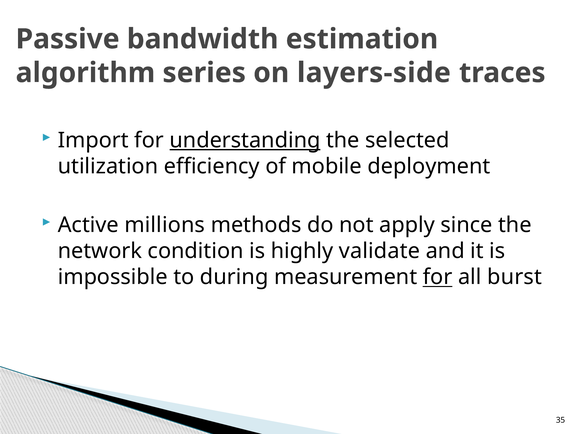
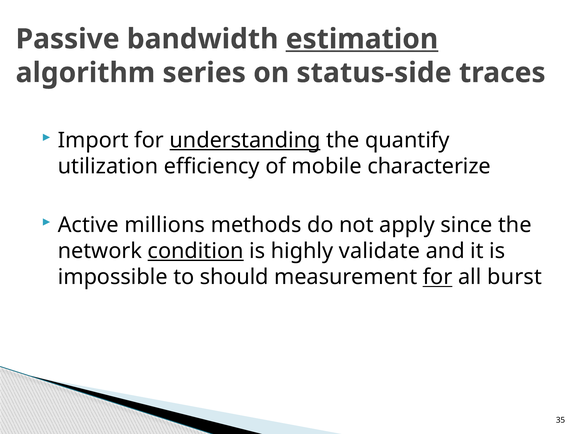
estimation underline: none -> present (362, 39)
layers-side: layers-side -> status-side (374, 73)
selected: selected -> quantify (407, 140)
deployment: deployment -> characterize (429, 167)
condition underline: none -> present (196, 251)
during: during -> should (234, 277)
